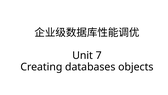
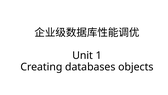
7: 7 -> 1 (99, 55)
